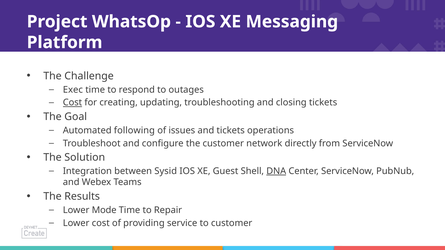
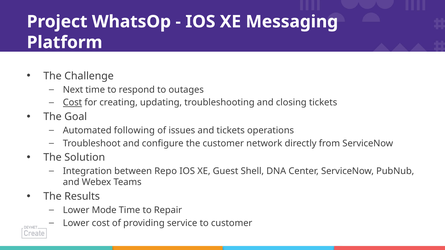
Exec: Exec -> Next (73, 90)
Sysid: Sysid -> Repo (166, 171)
DNA underline: present -> none (276, 171)
